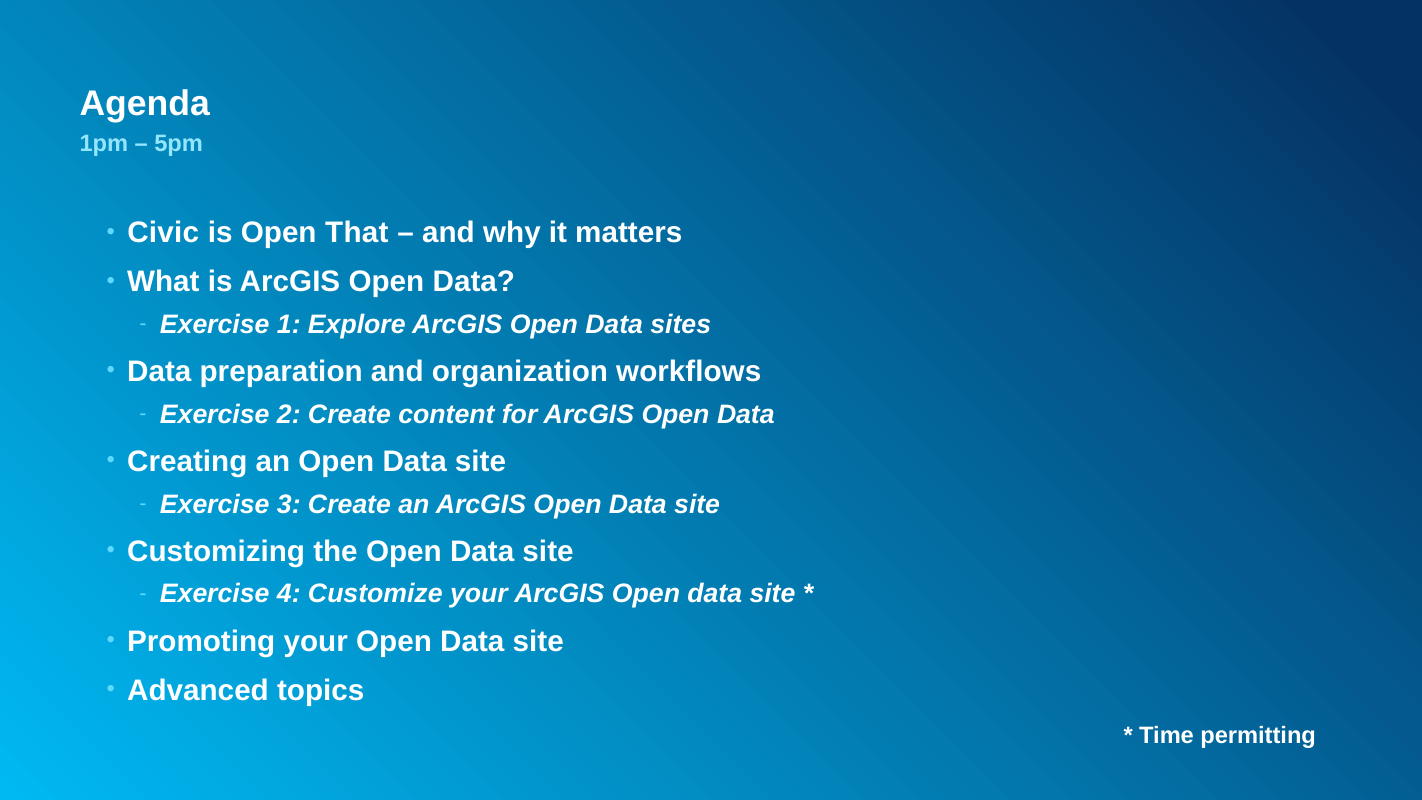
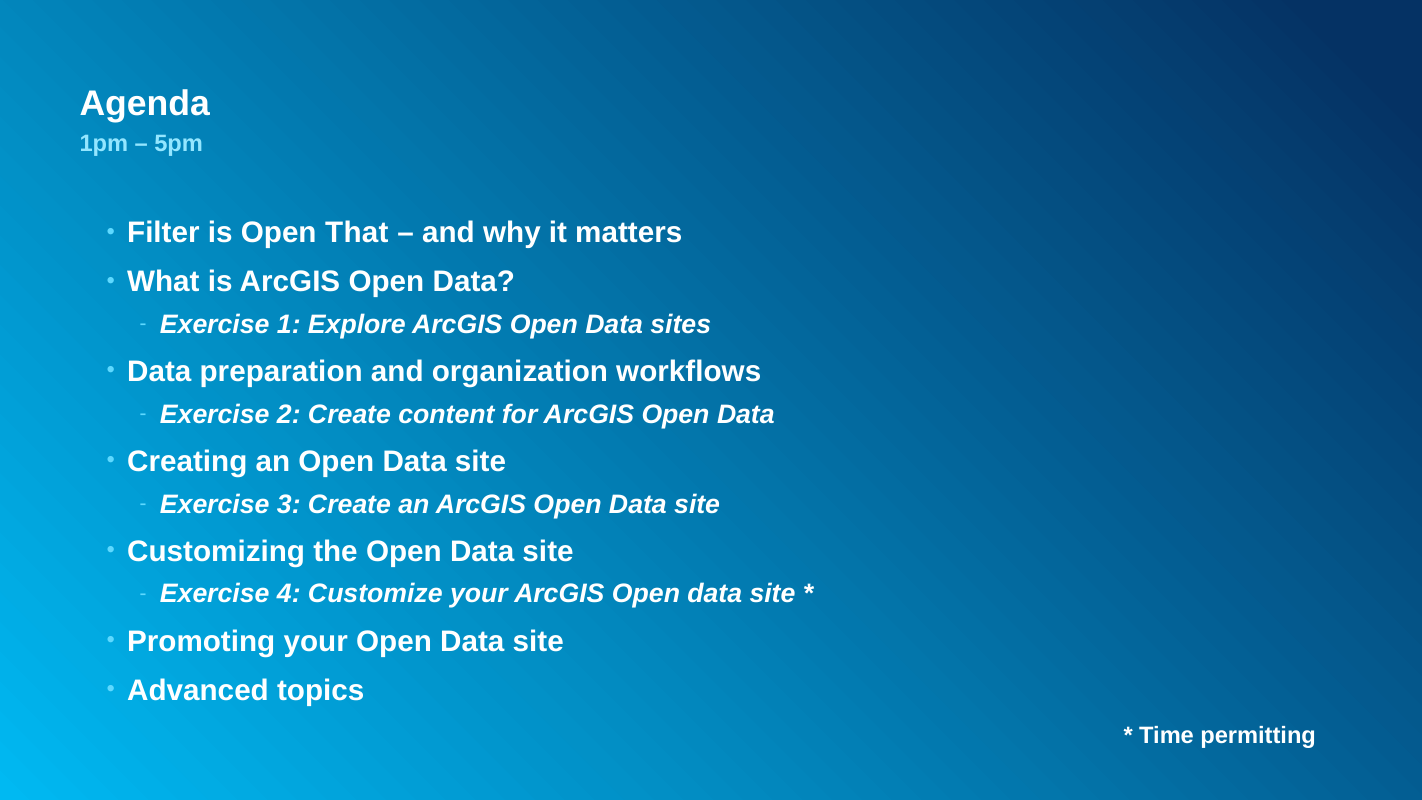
Civic: Civic -> Filter (163, 233)
